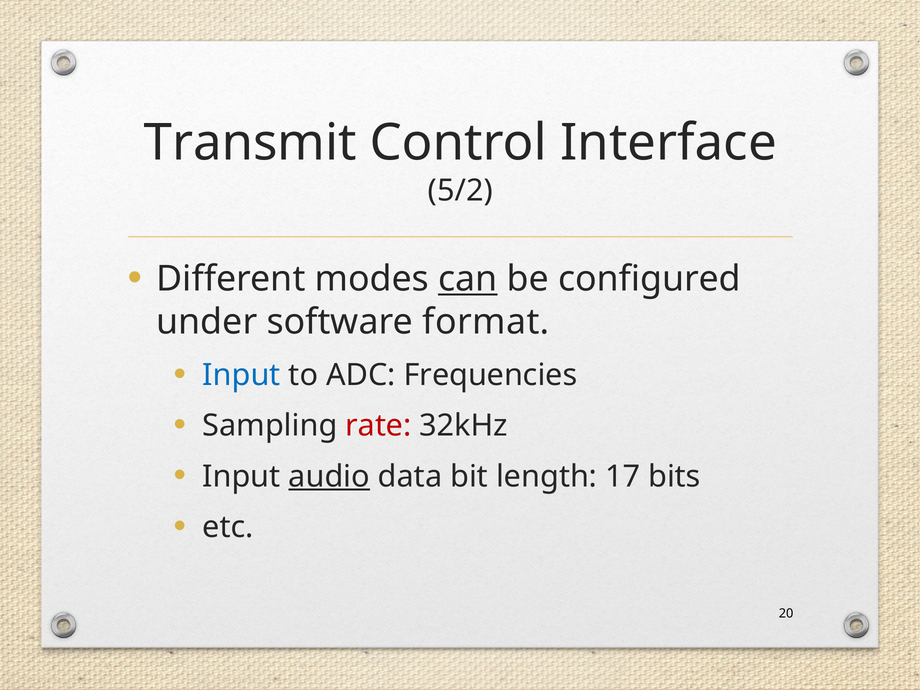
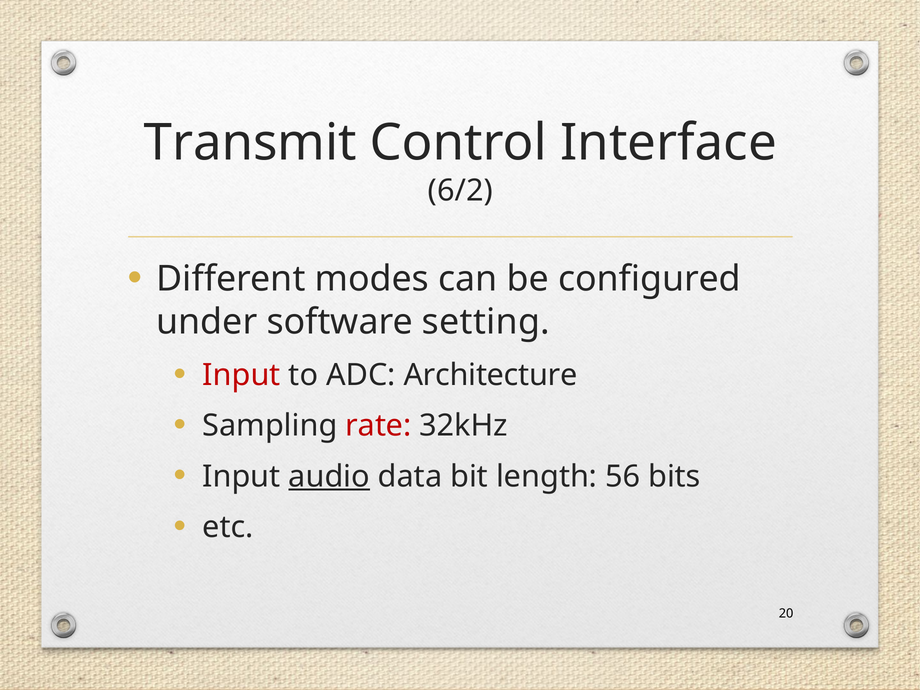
5/2: 5/2 -> 6/2 (460, 190)
can underline: present -> none (468, 279)
format: format -> setting (486, 322)
Input colour: blue -> red (241, 375)
Frequencies: Frequencies -> Architecture (491, 375)
17: 17 -> 56 (623, 476)
